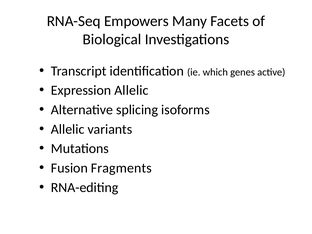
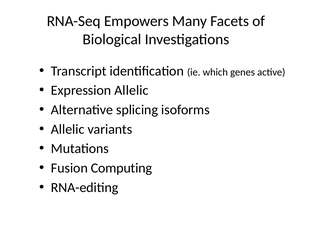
Fragments: Fragments -> Computing (121, 168)
